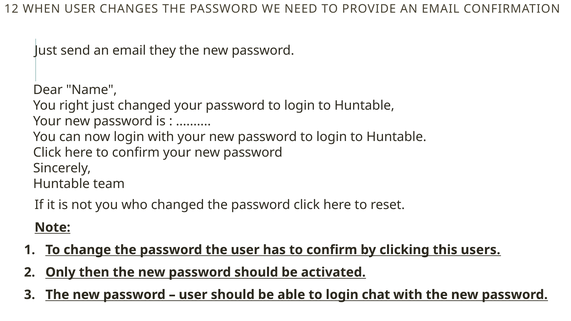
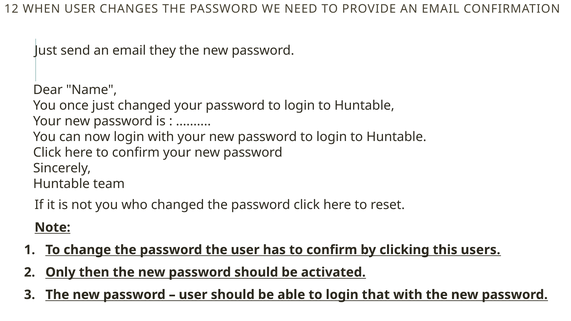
right: right -> once (74, 106)
chat: chat -> that (376, 295)
